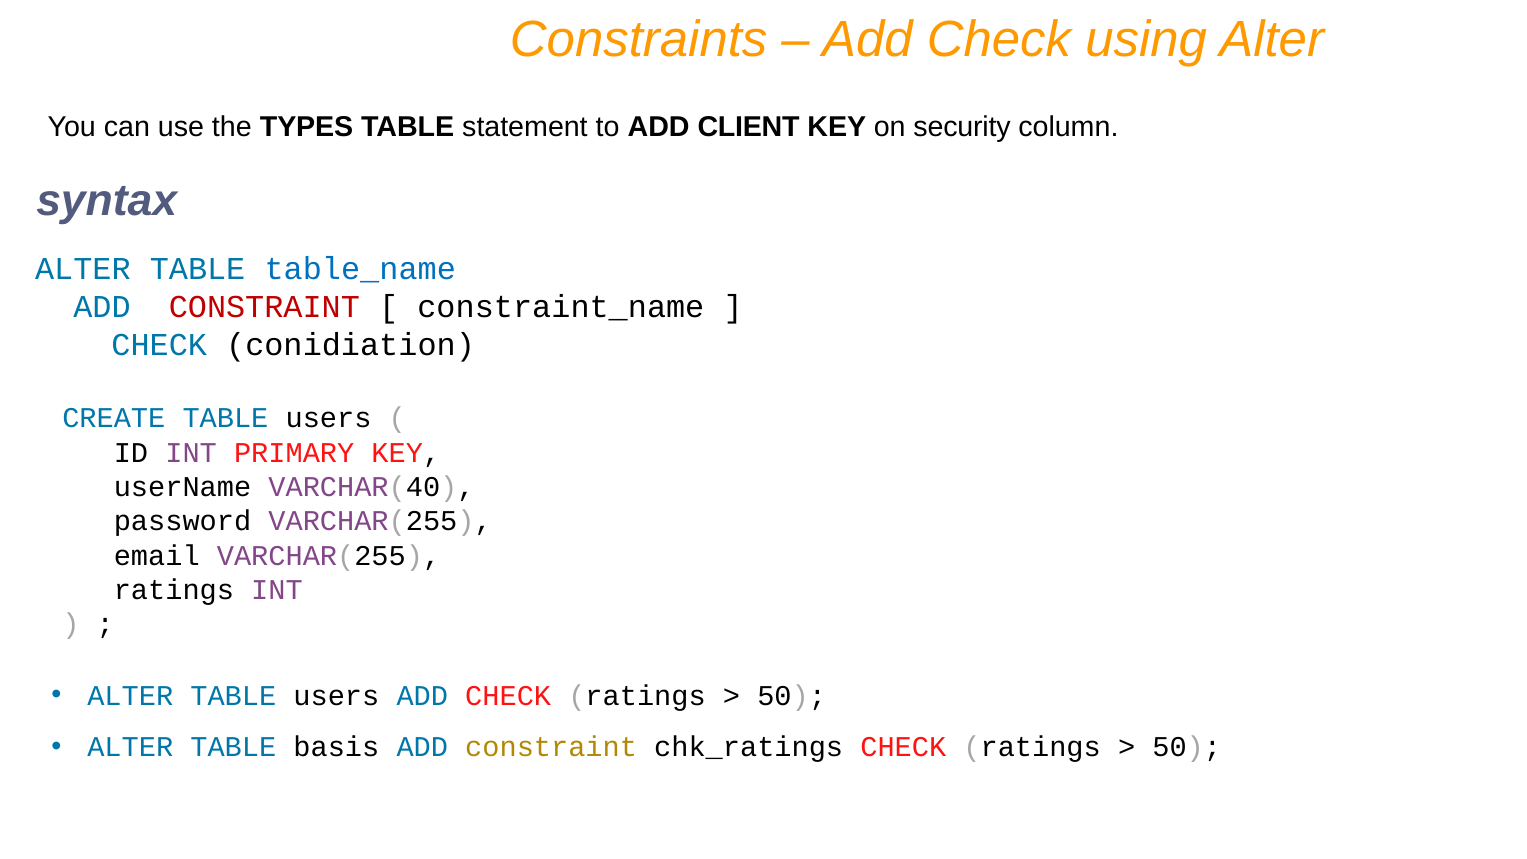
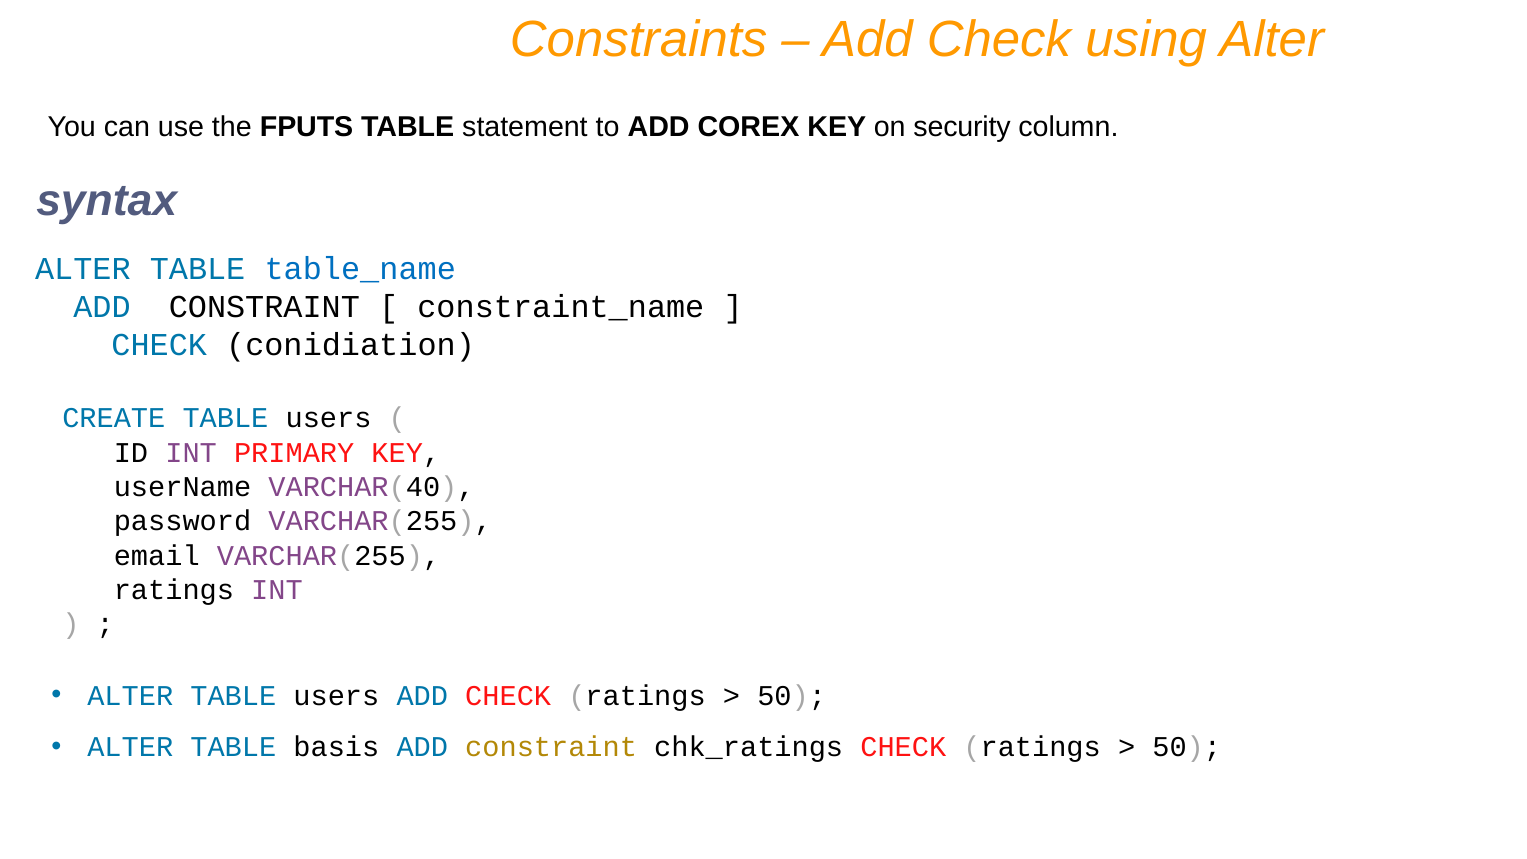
TYPES: TYPES -> FPUTS (307, 127)
CLIENT: CLIENT -> COREX (748, 127)
CONSTRAINT colour: red -> black (264, 307)
